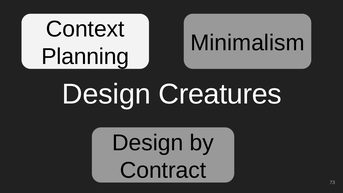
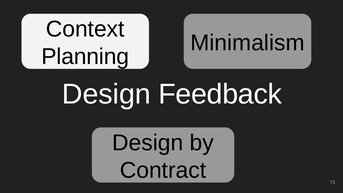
Creatures: Creatures -> Feedback (220, 94)
